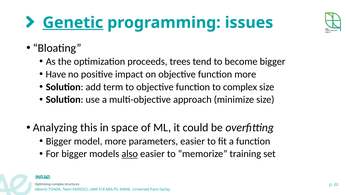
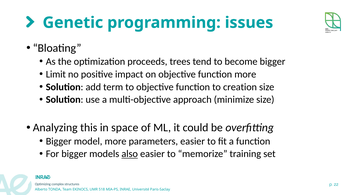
Genetic underline: present -> none (73, 23)
Have: Have -> Limit (56, 74)
to complex: complex -> creation (240, 87)
